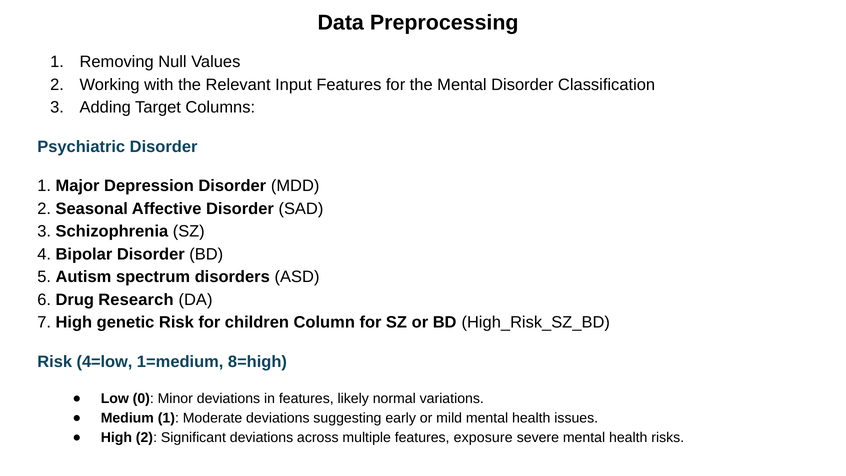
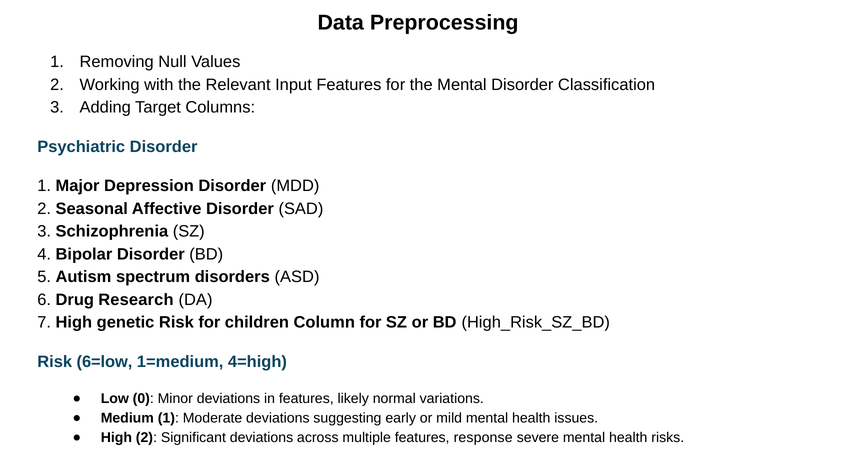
4=low: 4=low -> 6=low (104, 362)
8=high: 8=high -> 4=high (257, 362)
exposure: exposure -> response (483, 438)
